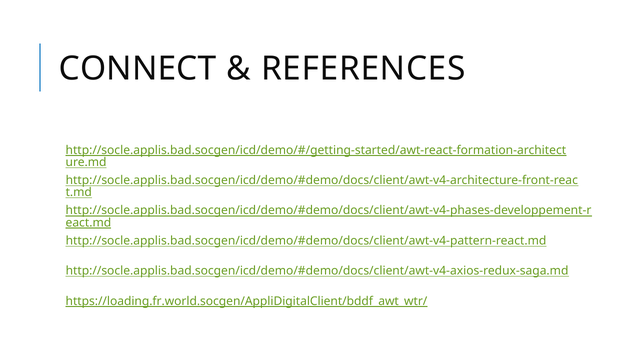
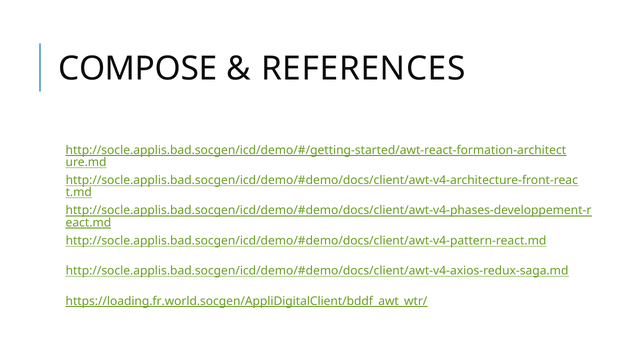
CONNECT: CONNECT -> COMPOSE (138, 69)
